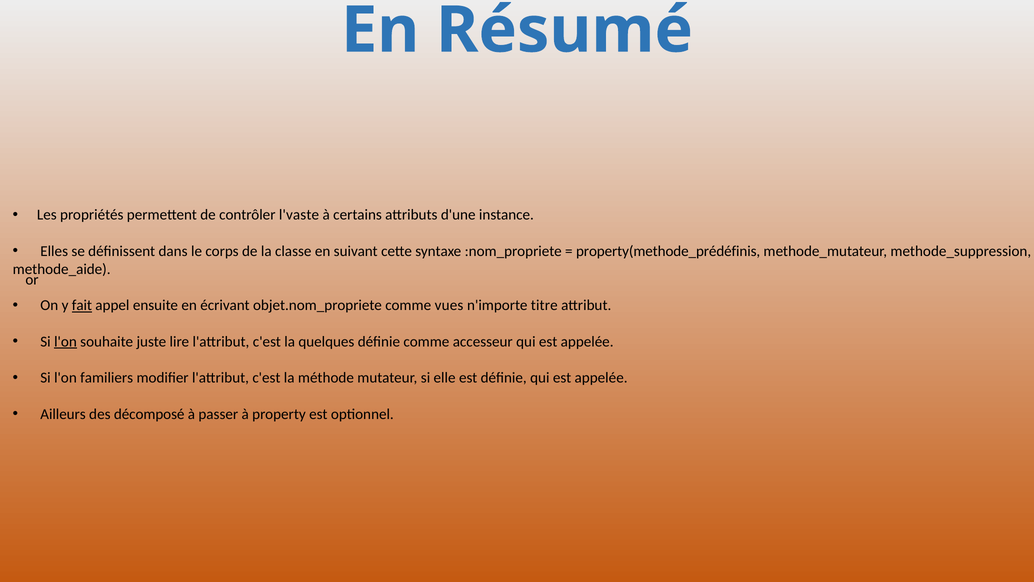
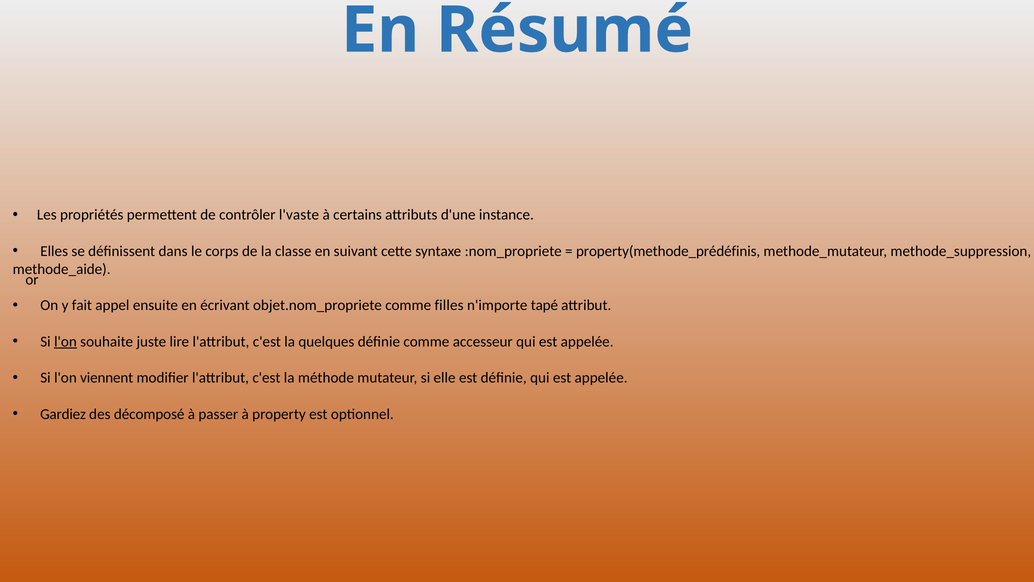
fait underline: present -> none (82, 305)
vues: vues -> filles (449, 305)
titre: titre -> tapé (544, 305)
familiers: familiers -> viennent (107, 378)
Ailleurs: Ailleurs -> Gardiez (63, 414)
